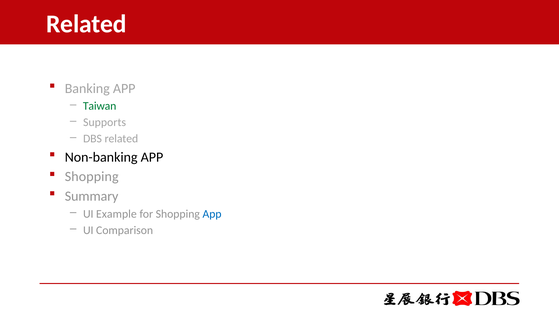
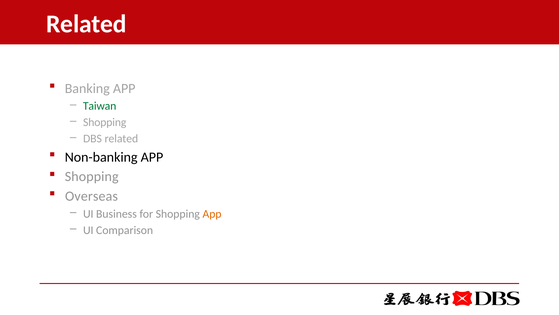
Supports: Supports -> Shopping (105, 122)
Summary: Summary -> Overseas (91, 196)
Example: Example -> Business (116, 213)
App colour: blue -> orange (212, 213)
